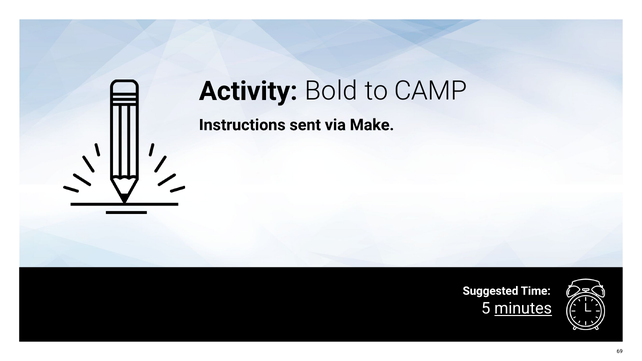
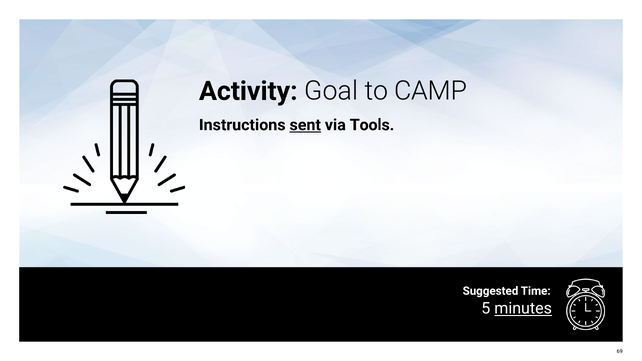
Bold: Bold -> Goal (331, 91)
sent underline: none -> present (305, 125)
Make: Make -> Tools (372, 125)
